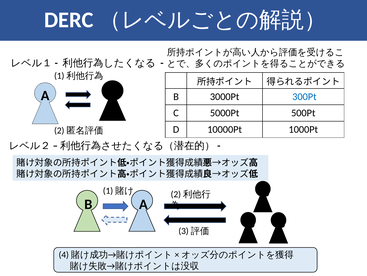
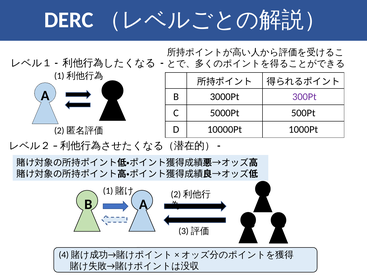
300Pt colour: blue -> purple (304, 96)
